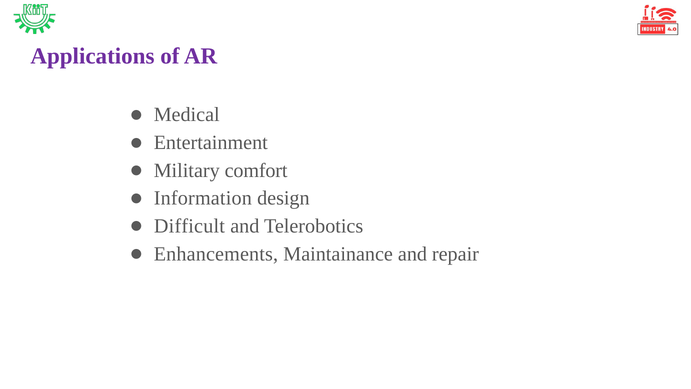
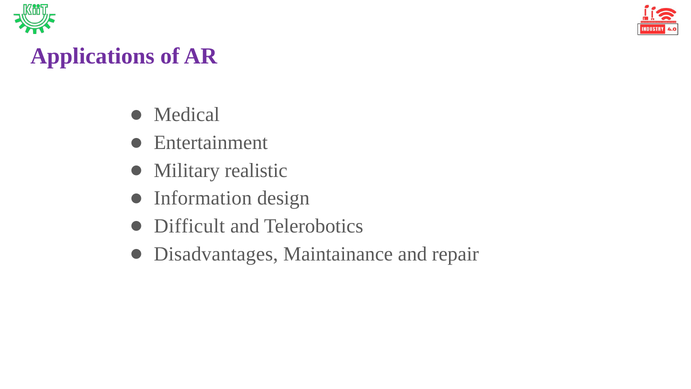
comfort: comfort -> realistic (256, 170)
Enhancements: Enhancements -> Disadvantages (216, 254)
